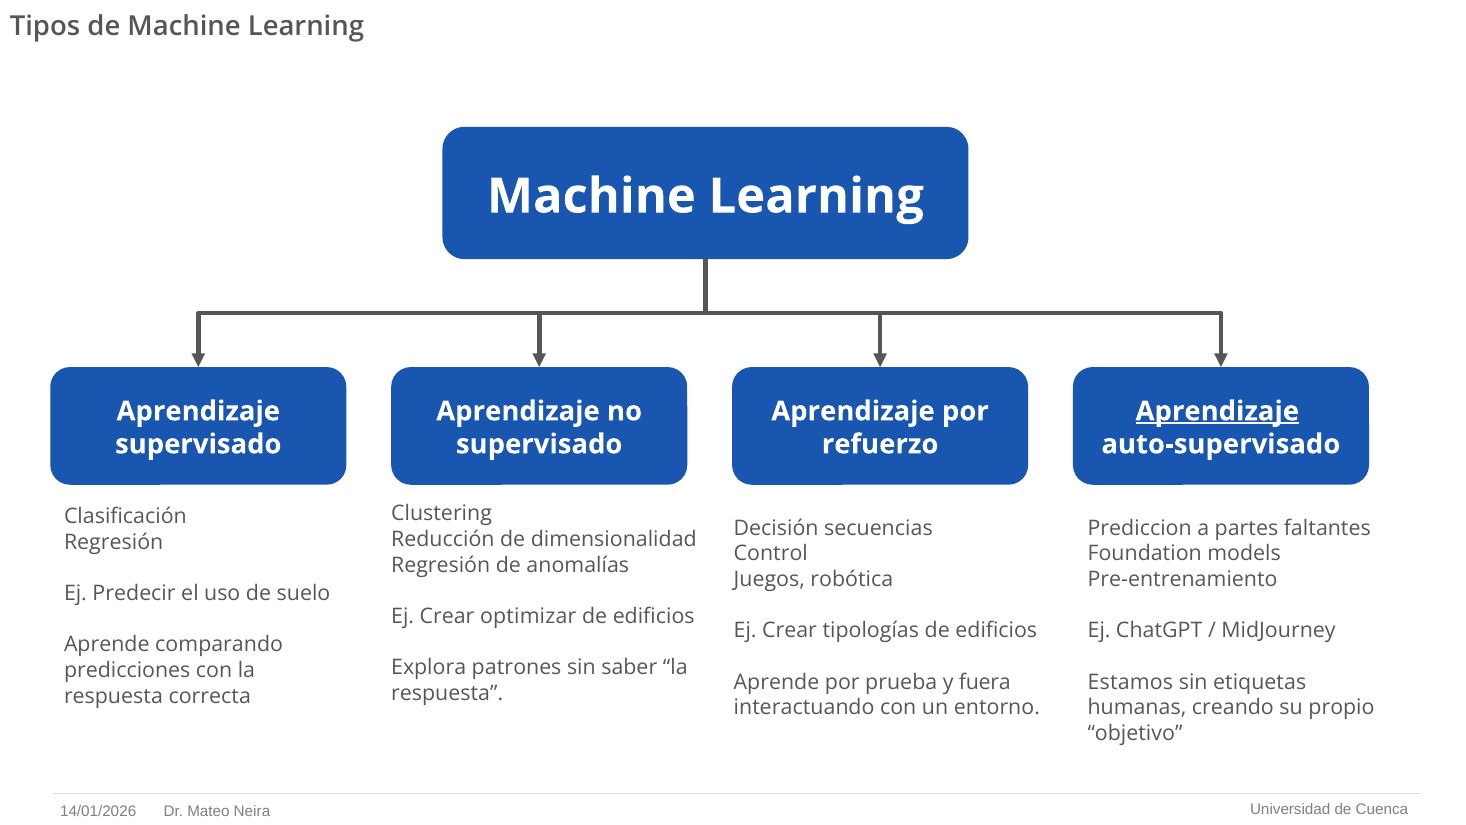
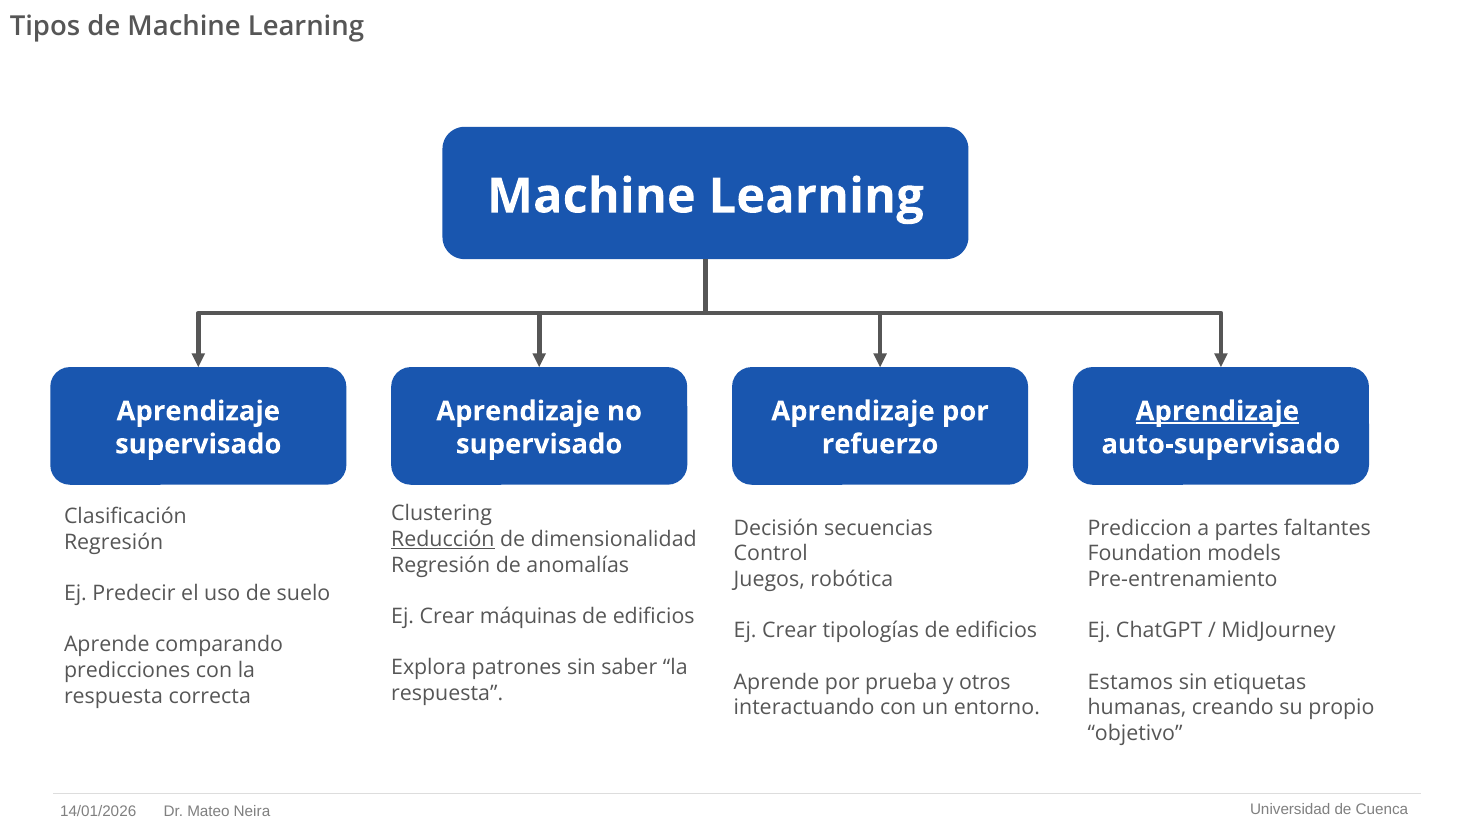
Reducción underline: none -> present (443, 539)
optimizar: optimizar -> máquinas (528, 616)
fuera: fuera -> otros (985, 682)
